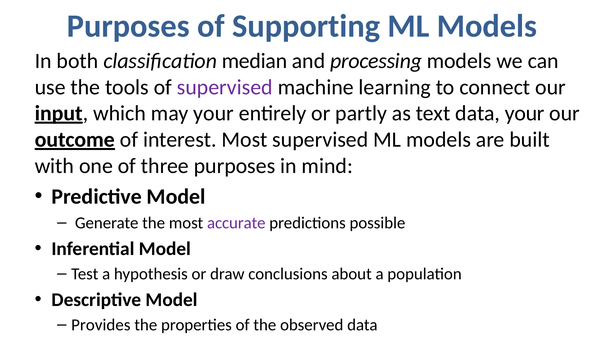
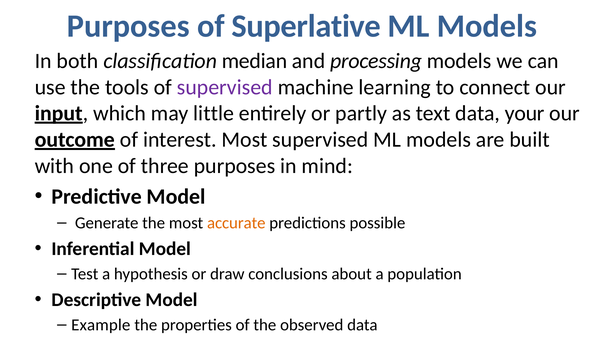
Supporting: Supporting -> Superlative (306, 26)
may your: your -> little (214, 113)
accurate colour: purple -> orange (236, 223)
Provides: Provides -> Example (101, 325)
